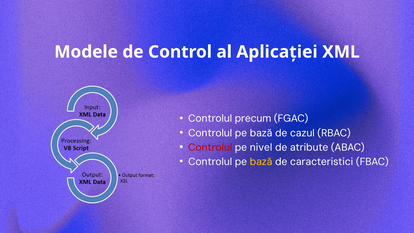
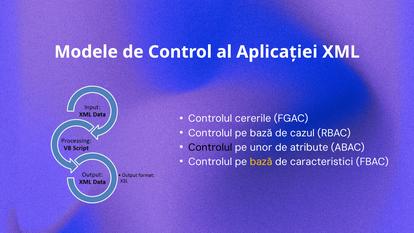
precum: precum -> cererile (253, 119)
Controlul colour: red -> black (210, 147)
nivel: nivel -> unor (261, 147)
